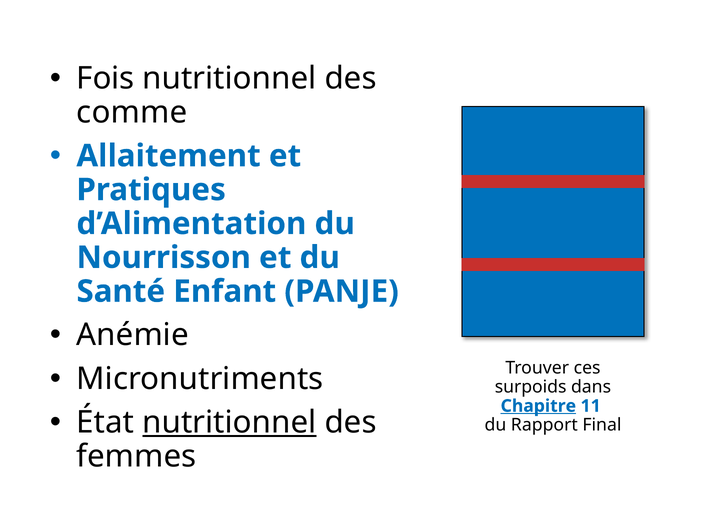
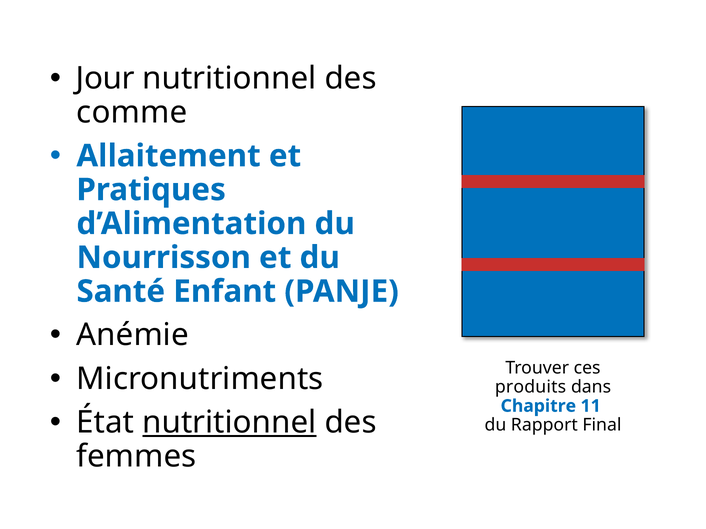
Fois: Fois -> Jour (105, 78)
surpoids: surpoids -> produits (531, 387)
Chapitre underline: present -> none (538, 406)
